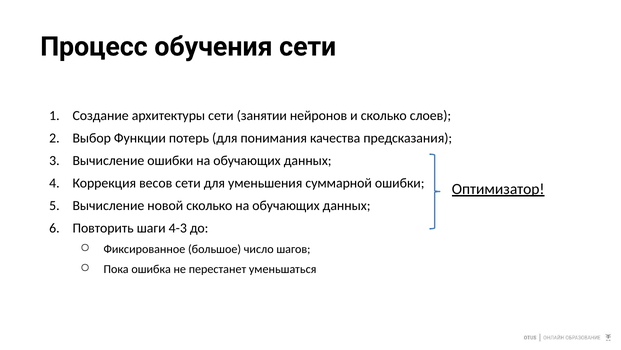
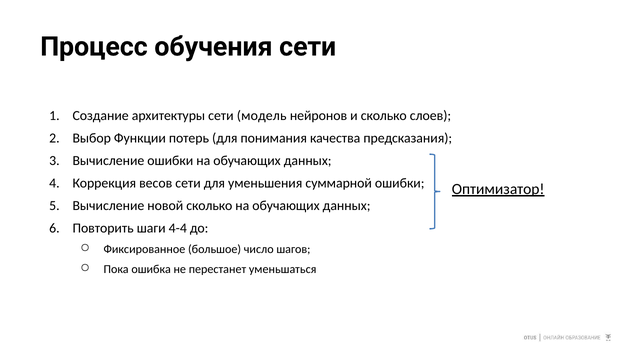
занятии: занятии -> модель (262, 116)
4-3: 4-3 -> 4-4 (178, 228)
